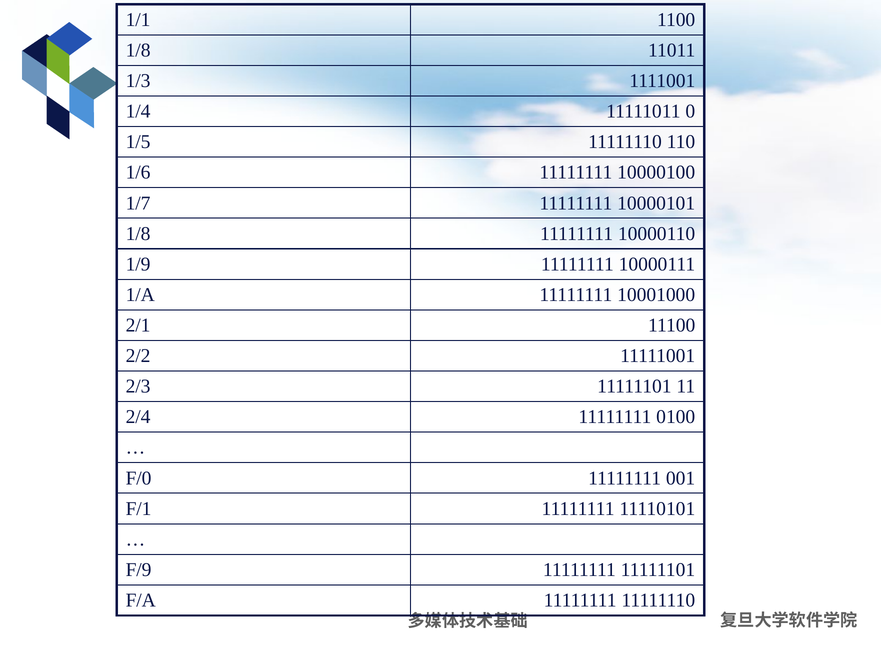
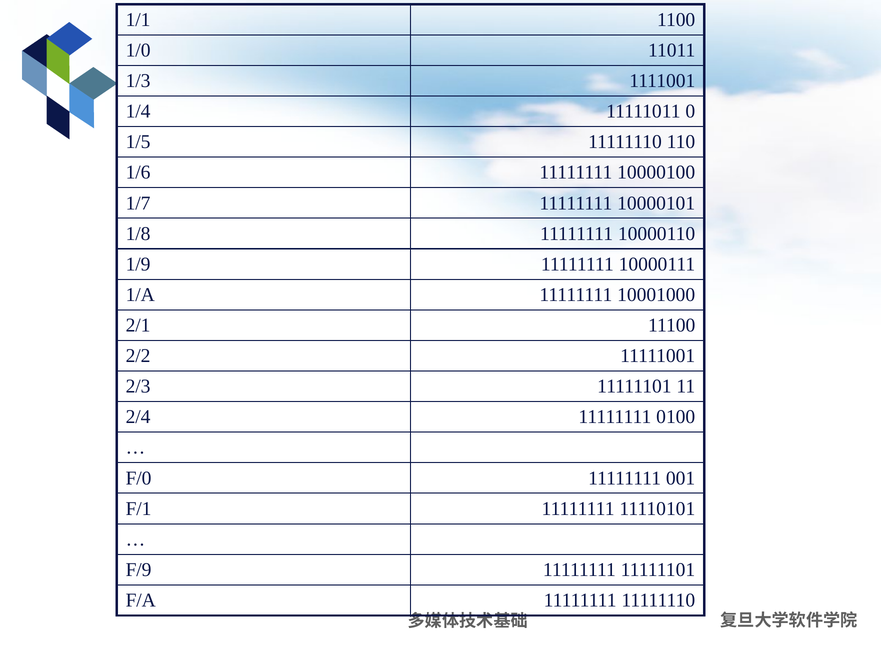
1/8: 1/8 -> 1/0 (138, 50)
